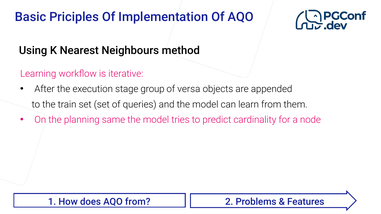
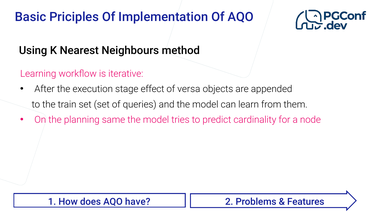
group: group -> effect (153, 89)
AQO from: from -> have (138, 202)
